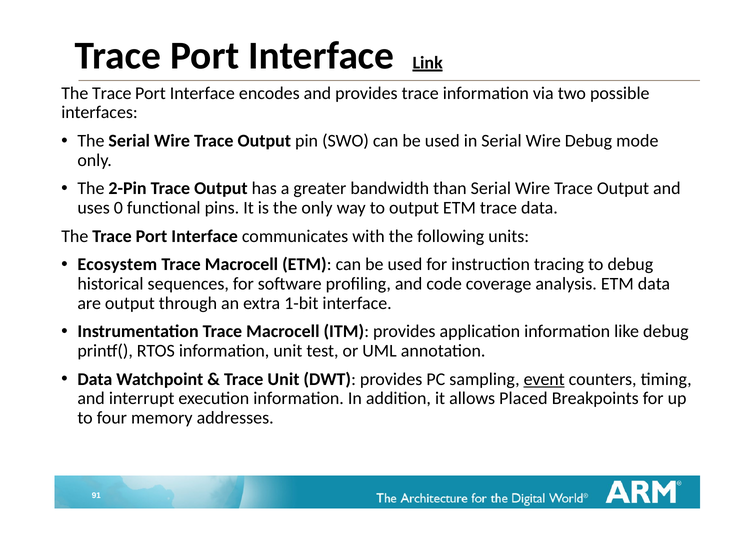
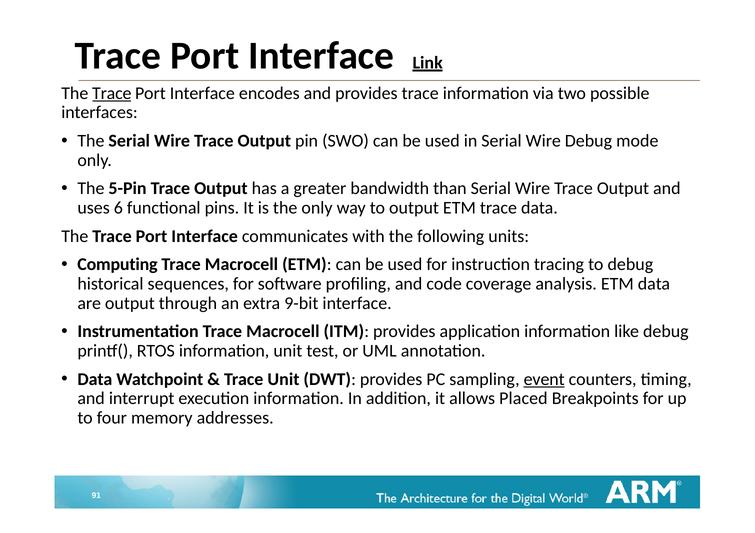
Trace underline: none -> present (112, 93)
2-Pin: 2-Pin -> 5-Pin (128, 189)
0: 0 -> 6 (118, 208)
Ecosystem: Ecosystem -> Computing (117, 265)
1-bit: 1-bit -> 9-bit (301, 304)
